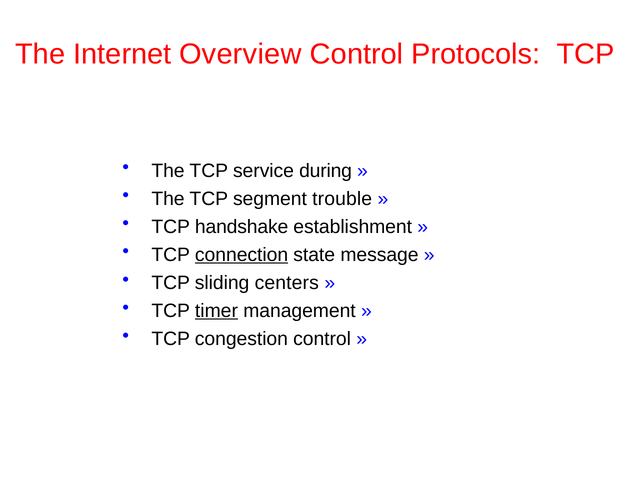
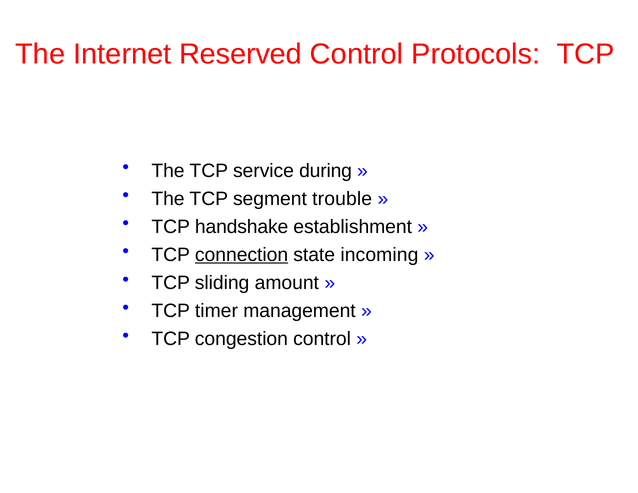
Overview: Overview -> Reserved (241, 54)
message: message -> incoming (379, 255)
centers: centers -> amount (287, 283)
timer underline: present -> none (216, 311)
